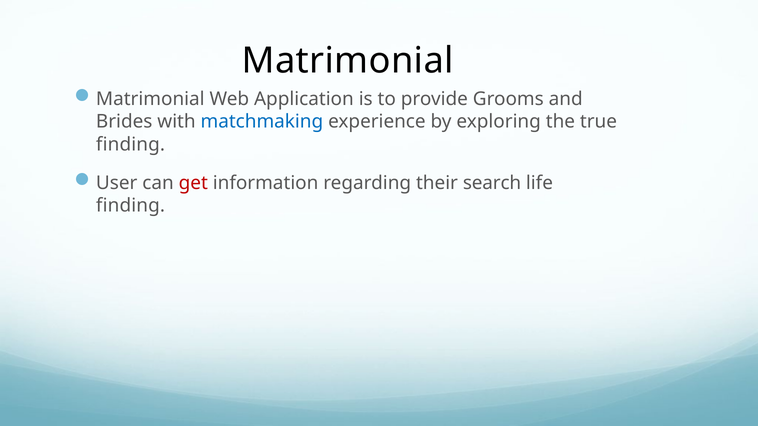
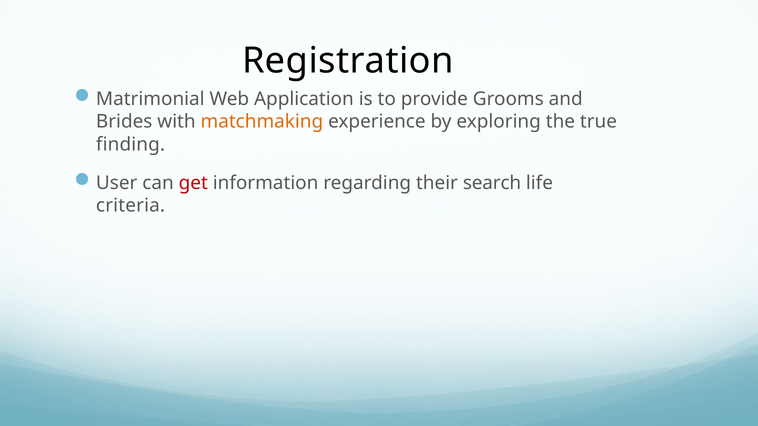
Matrimonial: Matrimonial -> Registration (348, 61)
matchmaking colour: blue -> orange (262, 122)
finding: finding -> criteria (131, 206)
